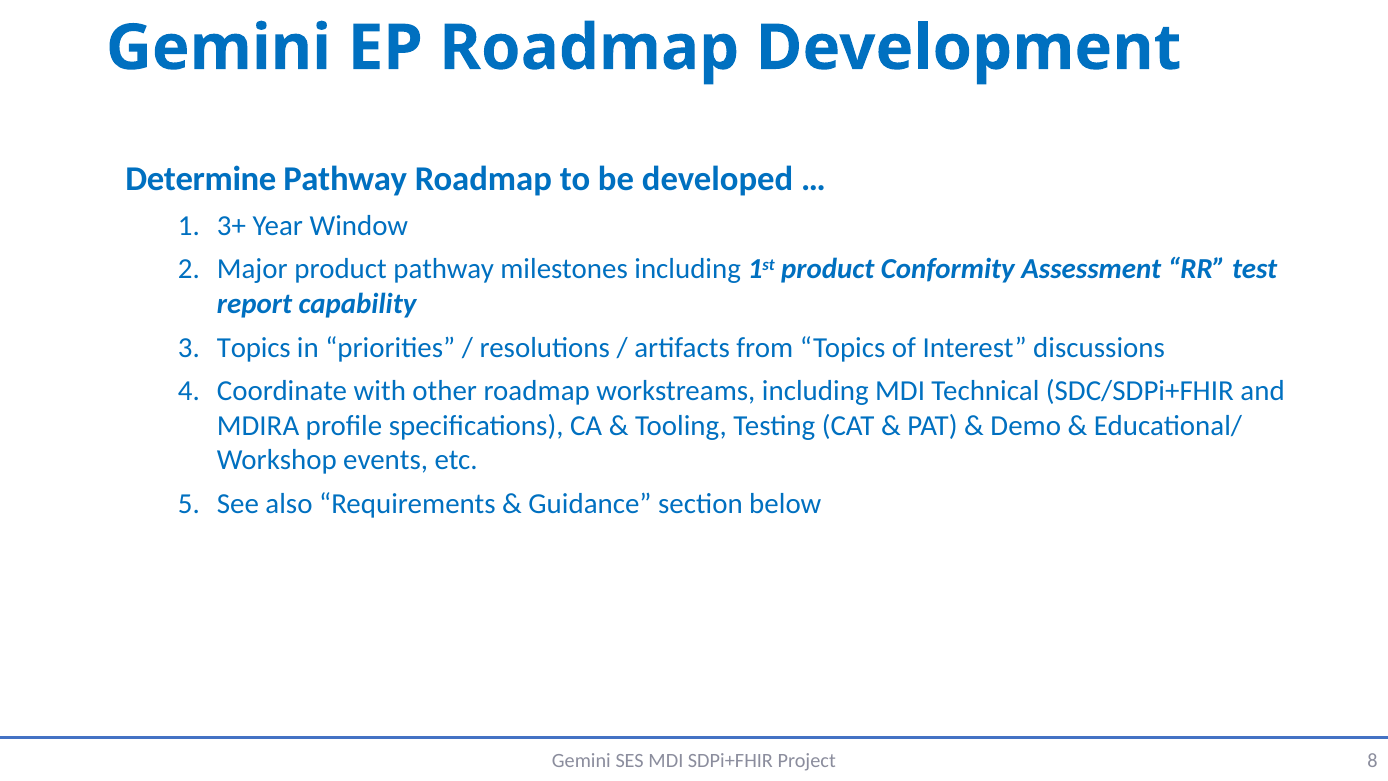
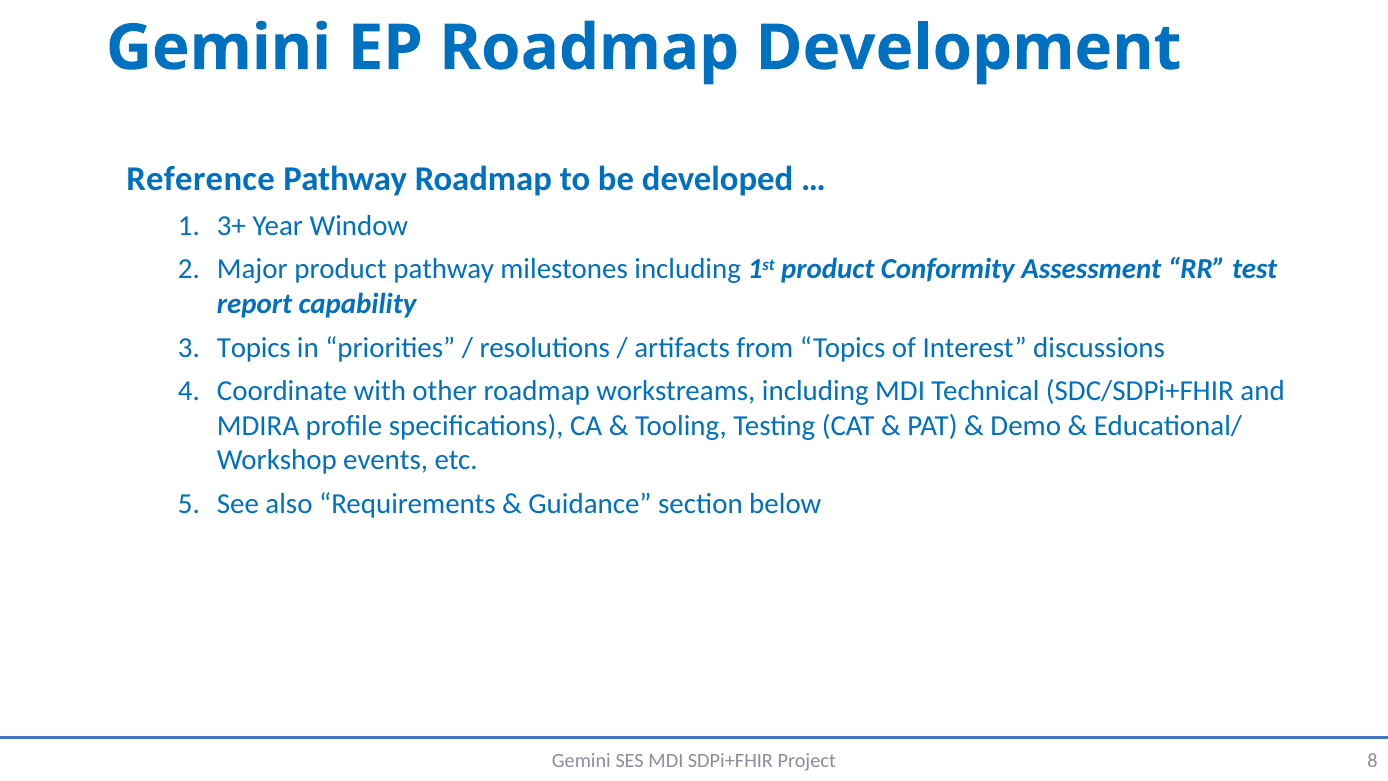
Determine: Determine -> Reference (201, 179)
